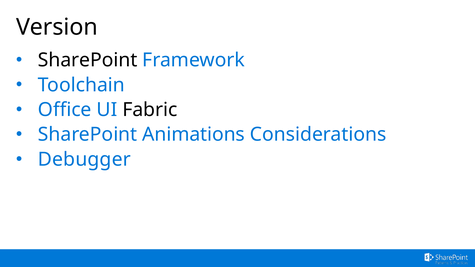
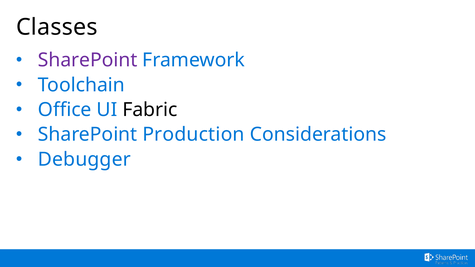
Version: Version -> Classes (57, 27)
SharePoint colour: black -> purple (88, 60)
Animations: Animations -> Production (193, 135)
